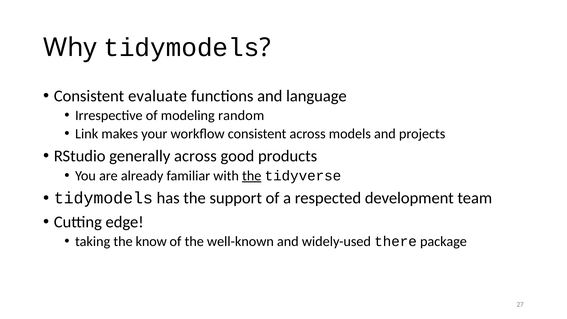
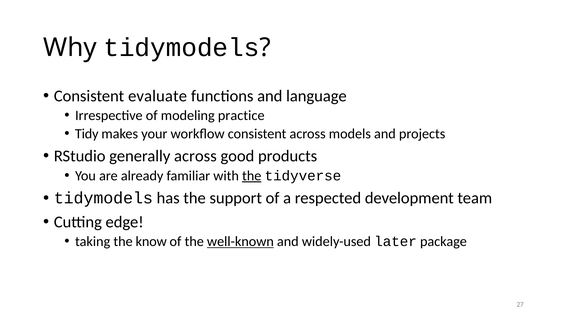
random: random -> practice (241, 115)
Link: Link -> Tidy (87, 134)
well-known underline: none -> present (240, 241)
there: there -> later (396, 241)
